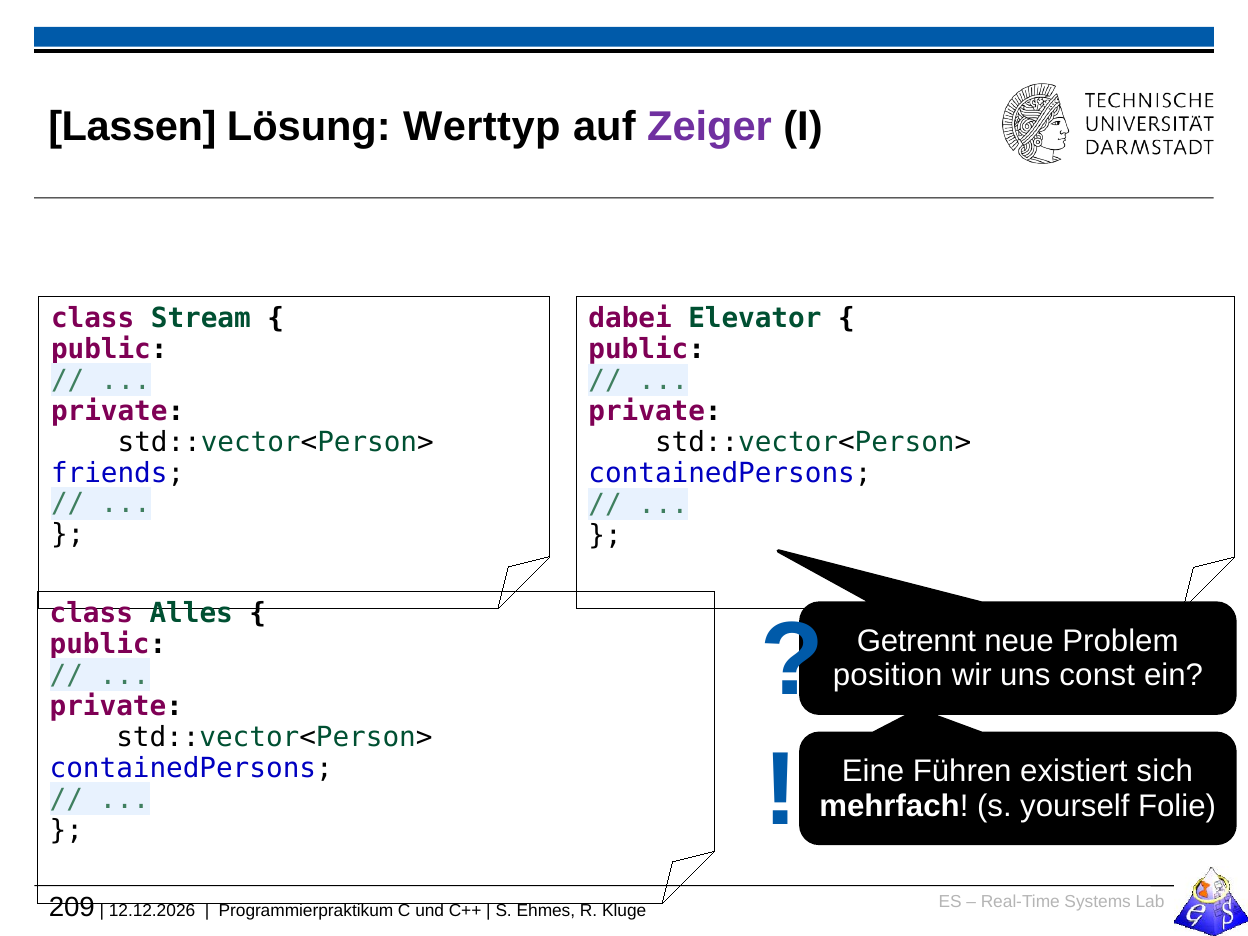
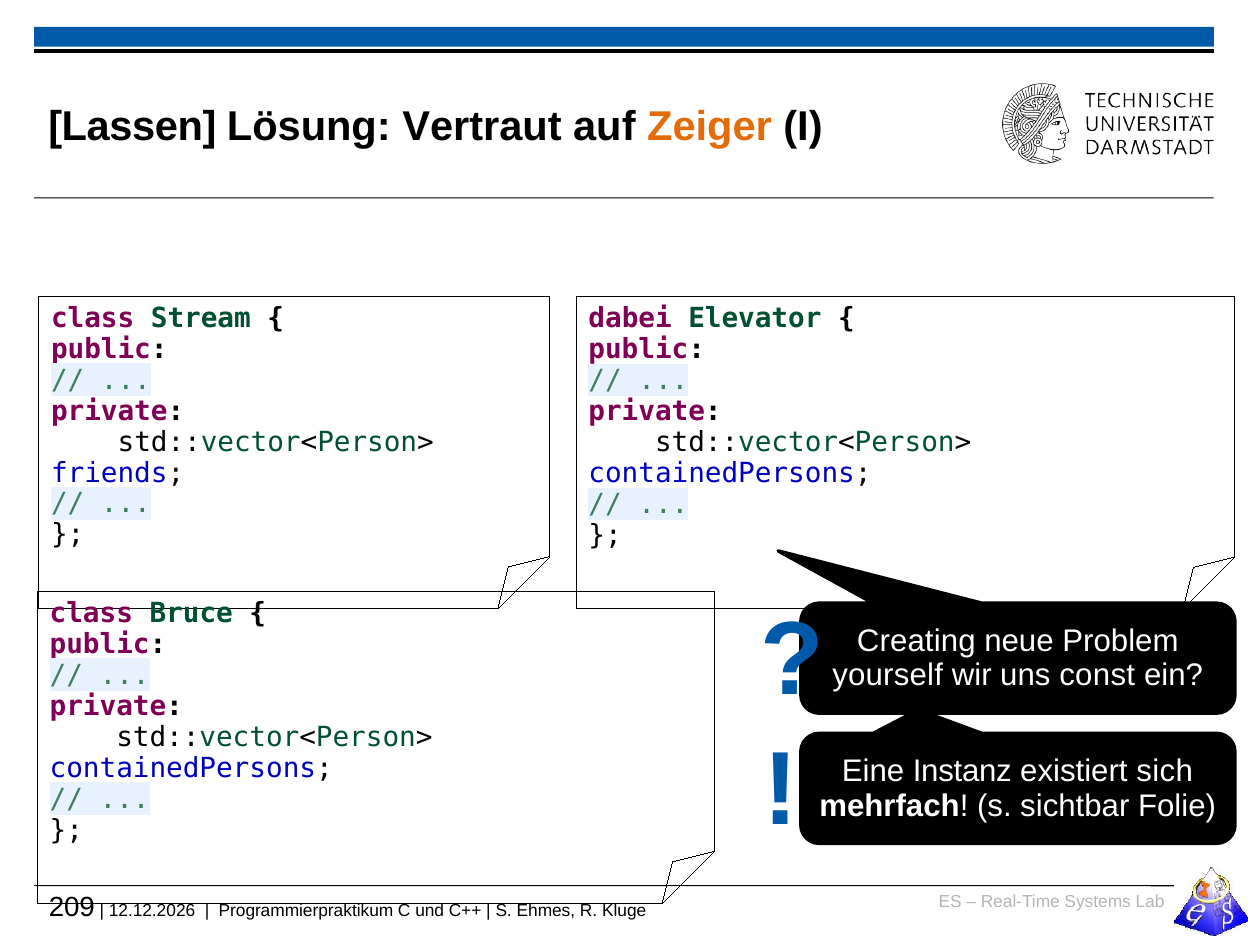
Werttyp: Werttyp -> Vertraut (482, 127)
Zeiger colour: purple -> orange (710, 127)
Alles: Alles -> Bruce (191, 613)
Getrennt: Getrennt -> Creating (916, 641)
position: position -> yourself (888, 676)
Führen: Führen -> Instanz (962, 771)
yourself: yourself -> sichtbar (1075, 806)
